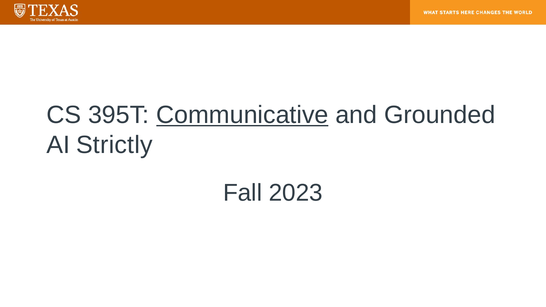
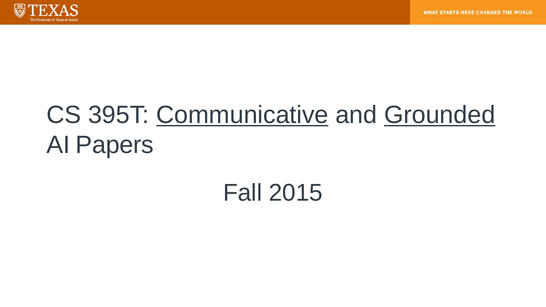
Grounded underline: none -> present (440, 115)
Strictly: Strictly -> Papers (115, 145)
2023: 2023 -> 2015 (296, 193)
